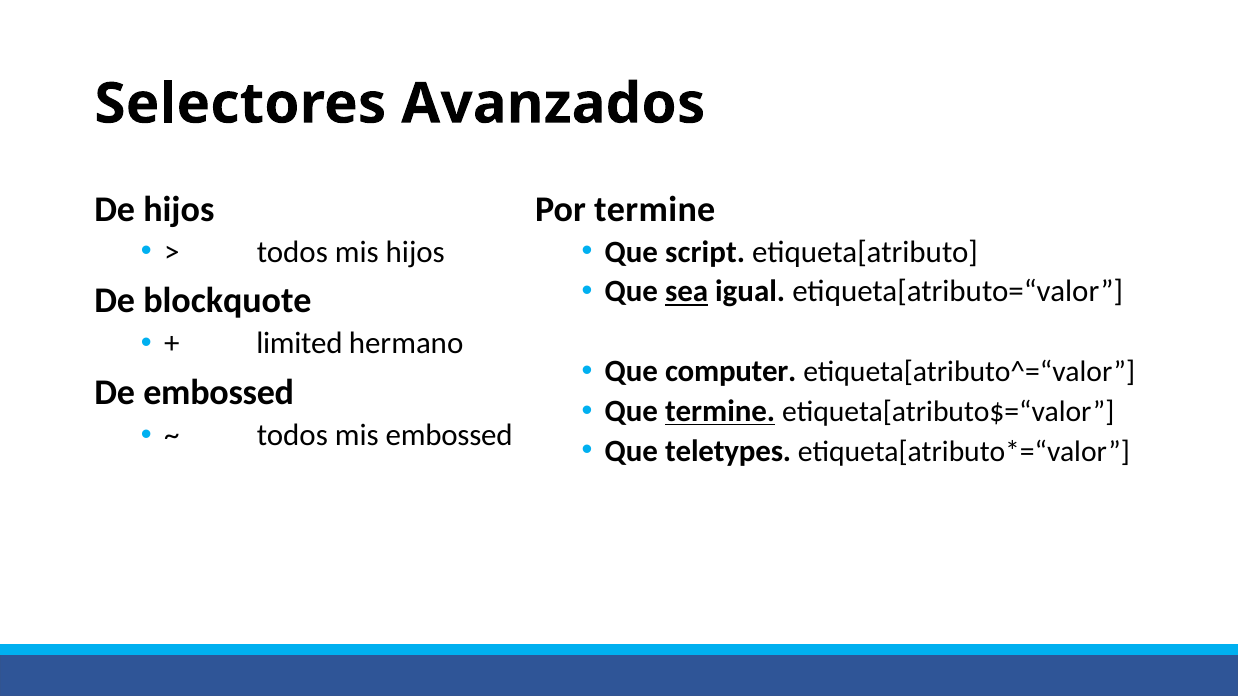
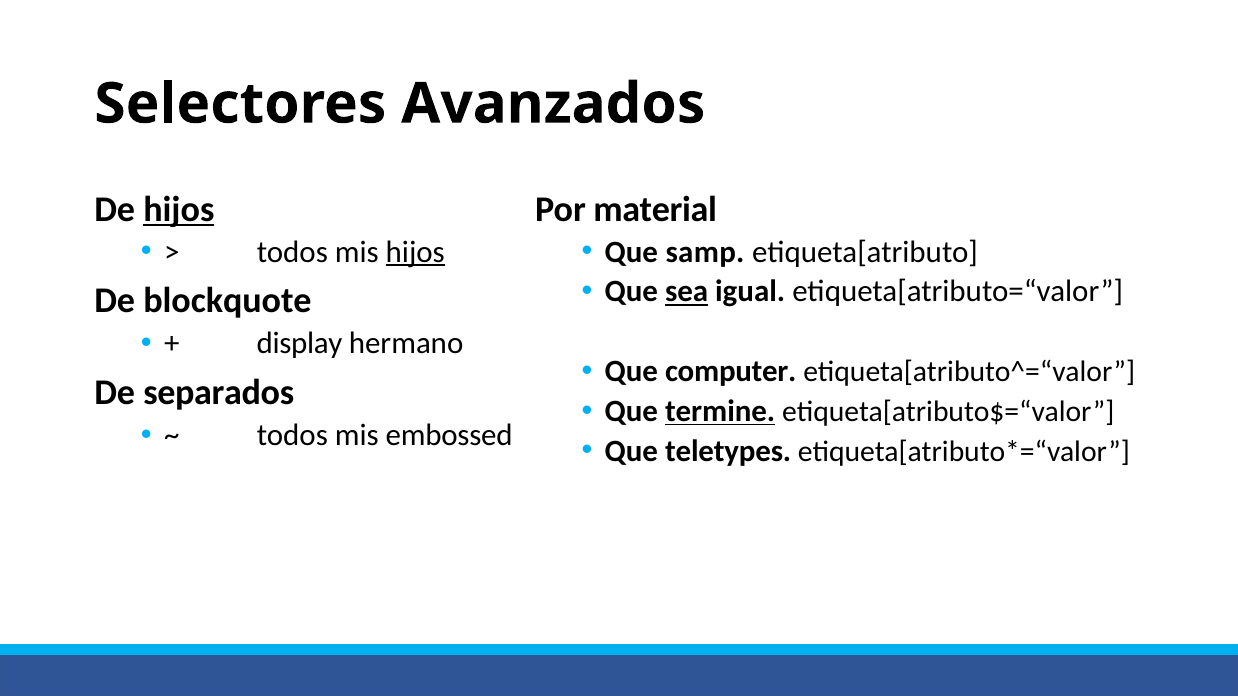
hijos underline: none -> present (179, 209)
Por termine: termine -> material (655, 209)
hijos underline: none -> present (415, 252)
script: script -> samp (705, 252)
limited: limited -> display (299, 344)
De embossed: embossed -> separados (219, 393)
